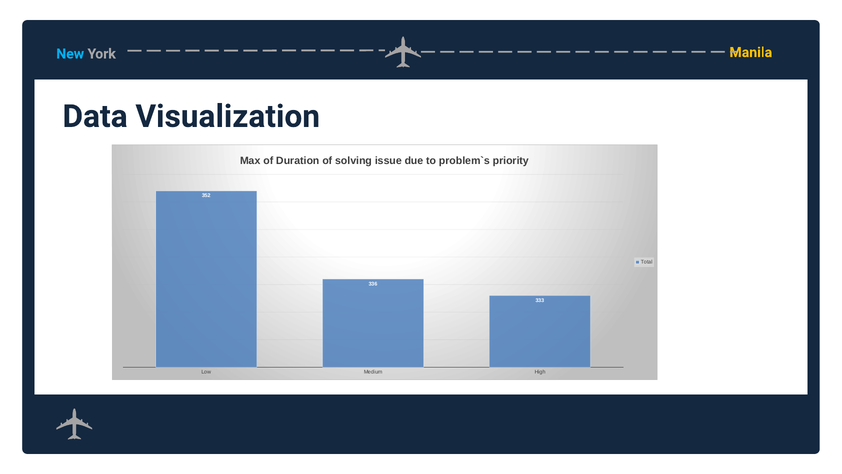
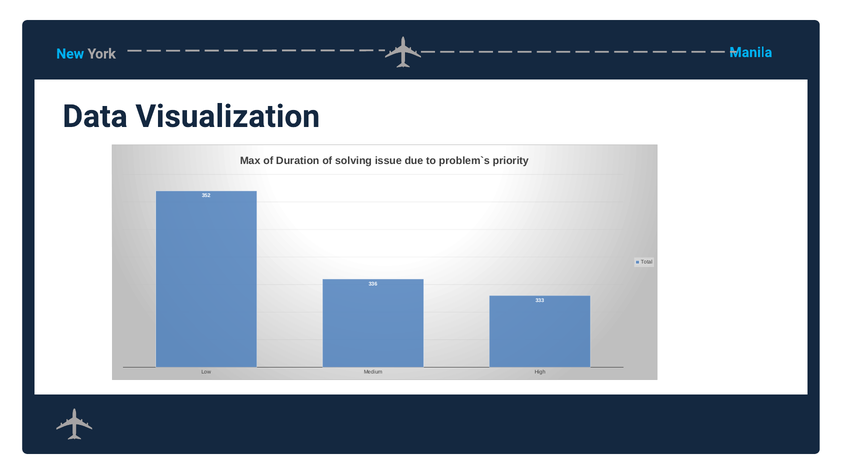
Manila colour: yellow -> light blue (751, 52)
